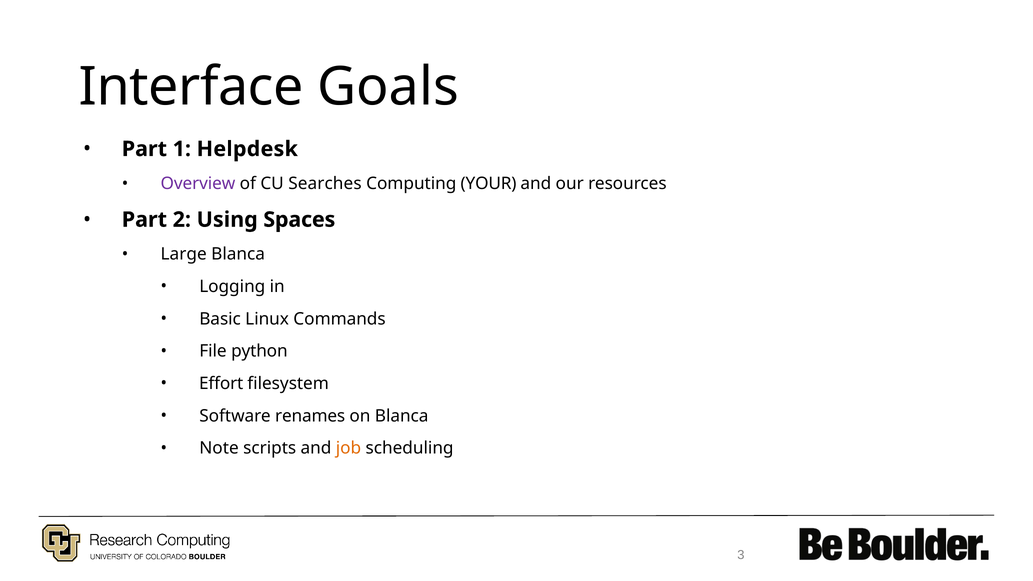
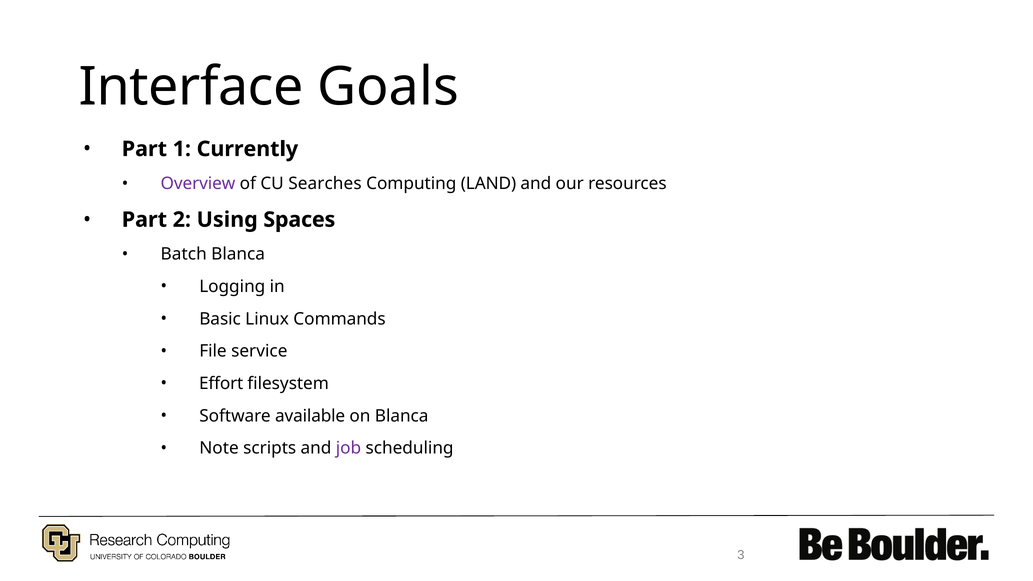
Helpdesk: Helpdesk -> Currently (247, 149)
YOUR: YOUR -> LAND (489, 184)
Large: Large -> Batch (184, 254)
python: python -> service (259, 351)
renames: renames -> available (310, 416)
job colour: orange -> purple (348, 448)
